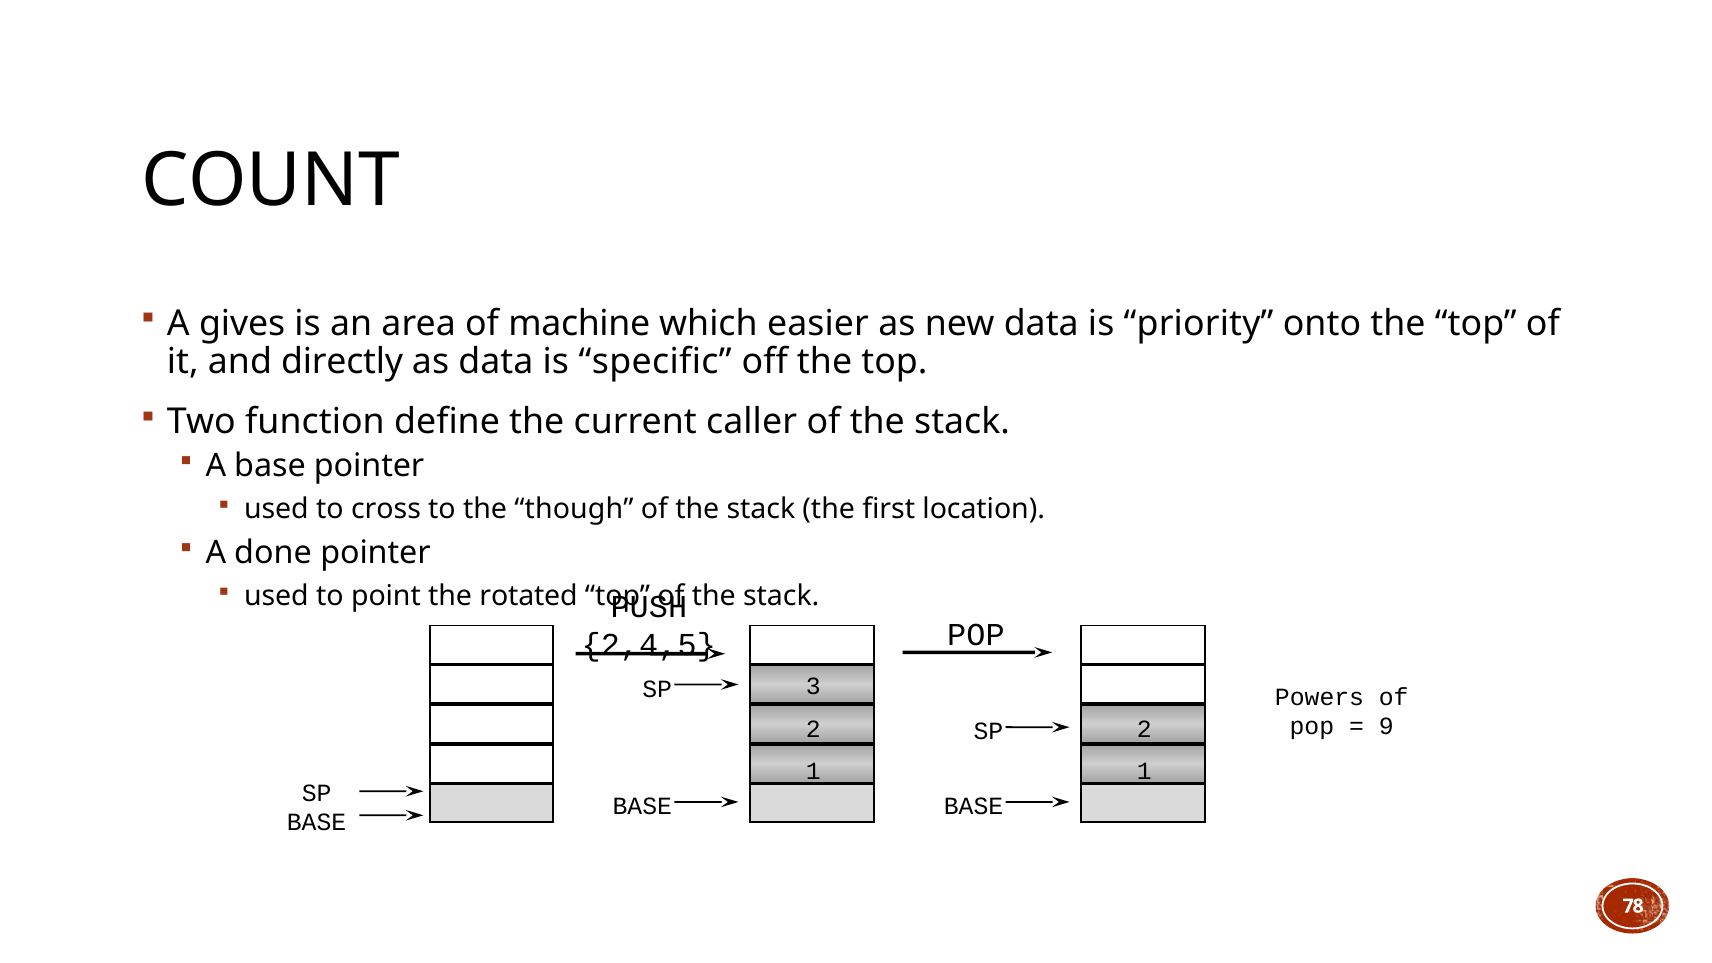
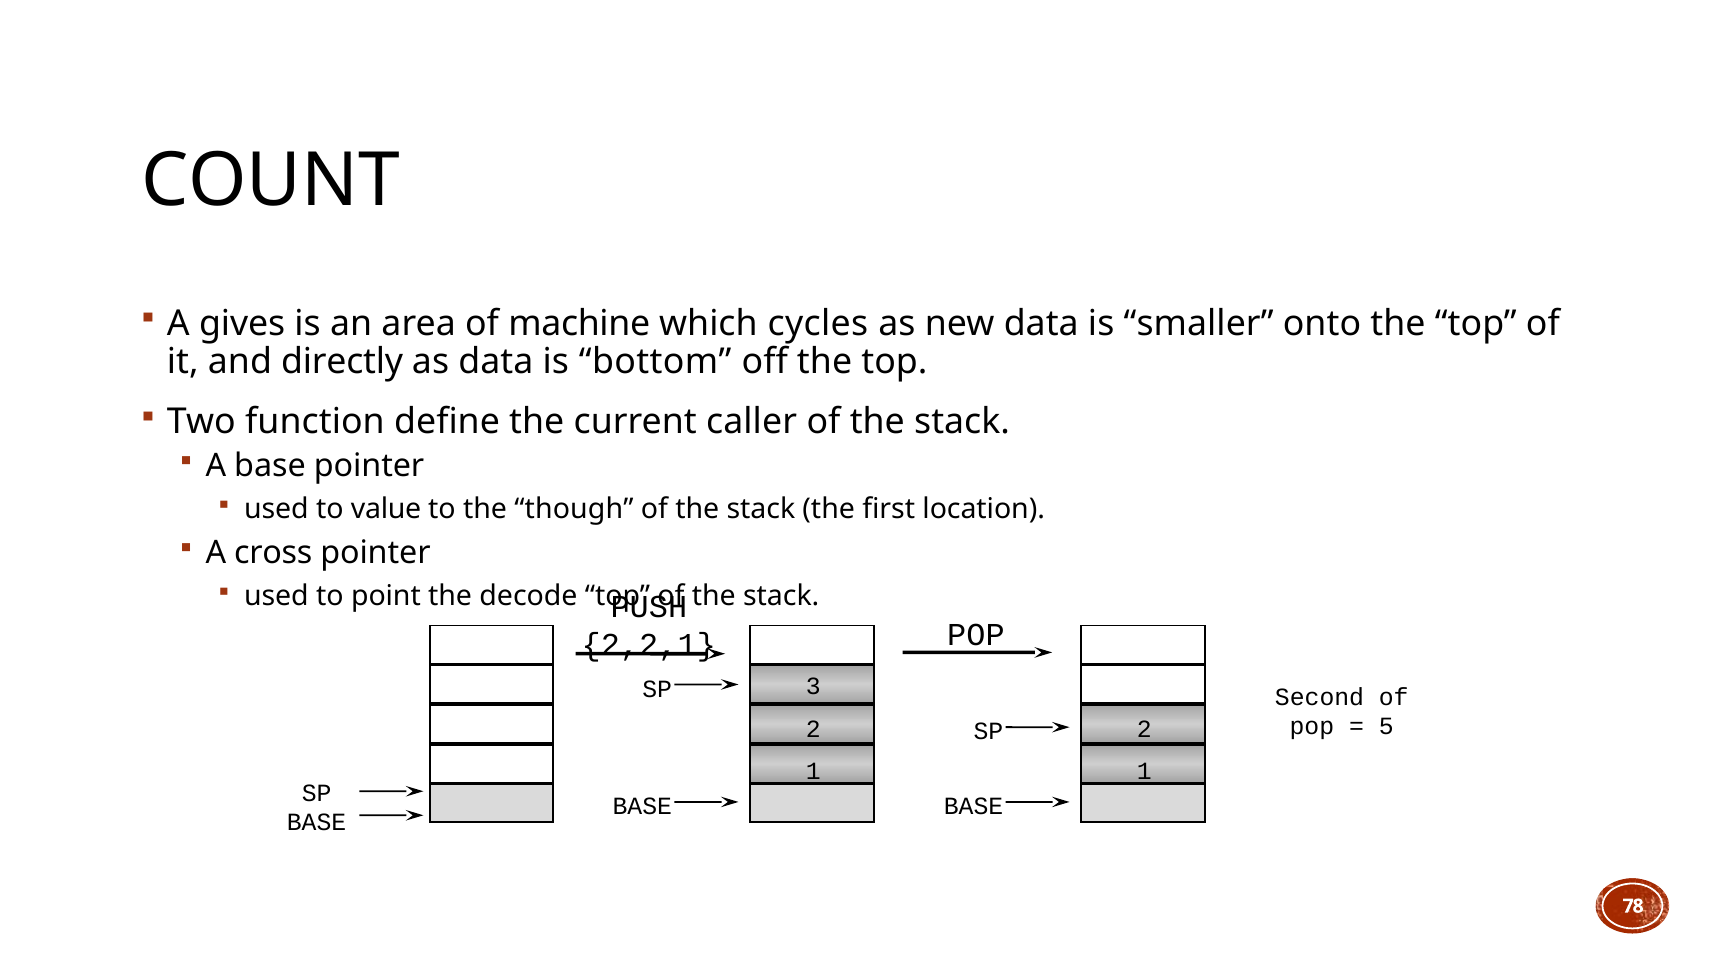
easier: easier -> cycles (818, 323)
priority: priority -> smaller (1199, 323)
specific: specific -> bottom (655, 362)
cross: cross -> value (386, 509)
done: done -> cross (273, 553)
rotated: rotated -> decode (529, 596)
2,4,5: 2,4,5 -> 2,2,1 (649, 645)
Powers: Powers -> Second (1319, 697)
9: 9 -> 5 (1386, 727)
